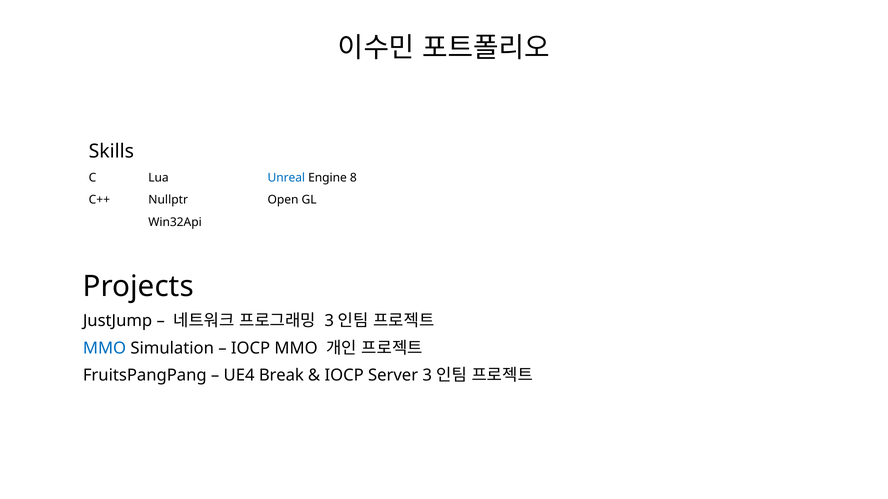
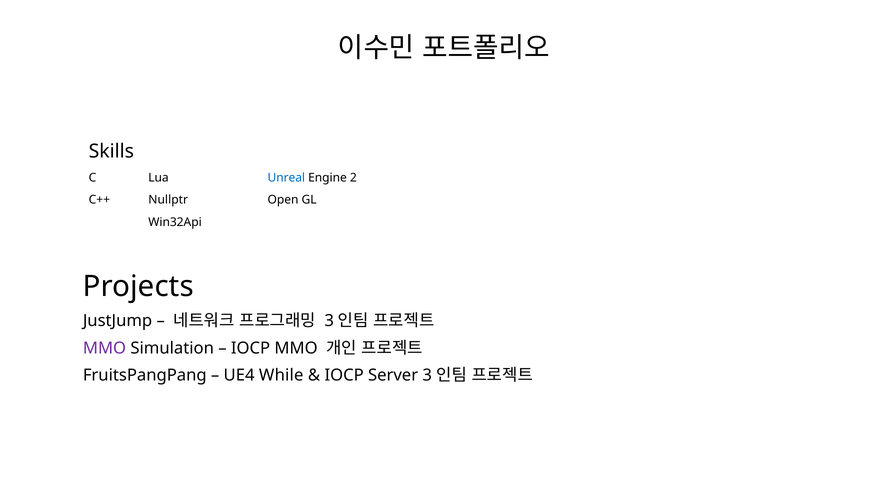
8: 8 -> 2 (353, 178)
MMO colour: blue -> purple (105, 349)
Break: Break -> While (281, 376)
